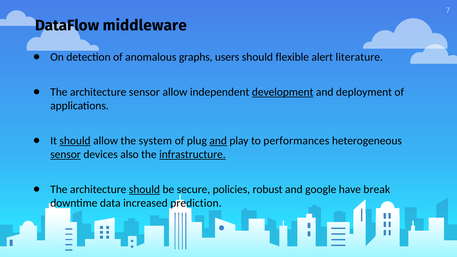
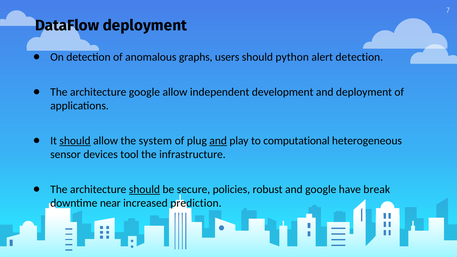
DataFlow middleware: middleware -> deployment (145, 25)
flexible: flexible -> python (292, 57)
alert literature: literature -> detection (359, 57)
architecture sensor: sensor -> google (144, 92)
development underline: present -> none (283, 92)
performances: performances -> computational (296, 141)
sensor underline: present -> none (66, 154)
also: also -> tool (129, 154)
infrastructure underline: present -> none (192, 154)
data: data -> near (110, 203)
